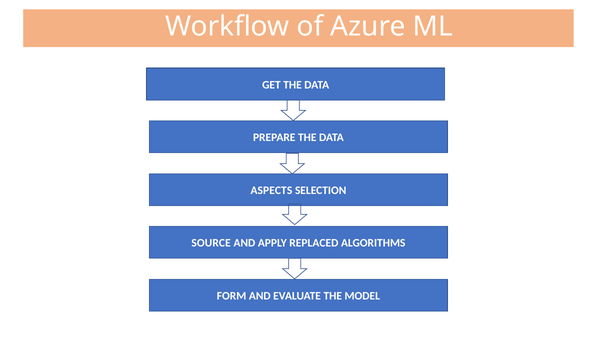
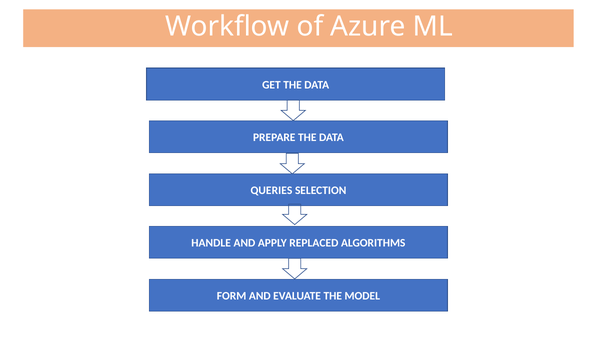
ASPECTS: ASPECTS -> QUERIES (271, 190)
SOURCE: SOURCE -> HANDLE (211, 243)
